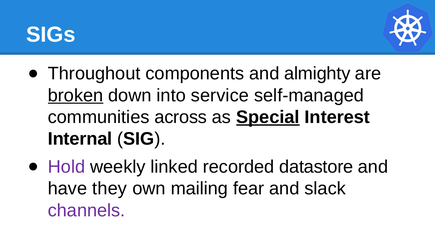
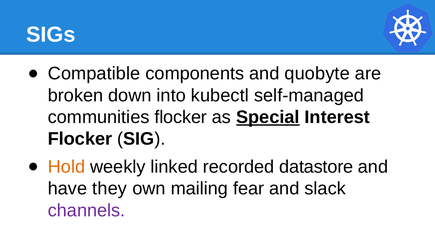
Throughout: Throughout -> Compatible (94, 74)
almighty: almighty -> quobyte (317, 74)
broken underline: present -> none (76, 95)
service: service -> kubectl (220, 95)
communities across: across -> flocker (181, 117)
Internal: Internal -> Flocker (80, 139)
Hold colour: purple -> orange (66, 167)
